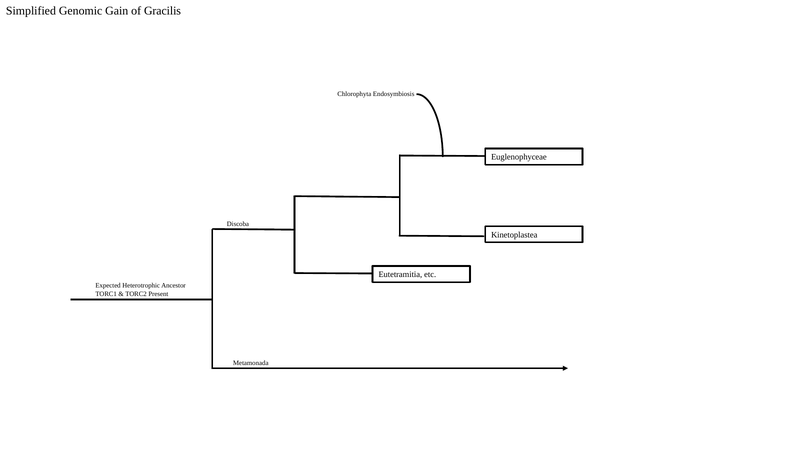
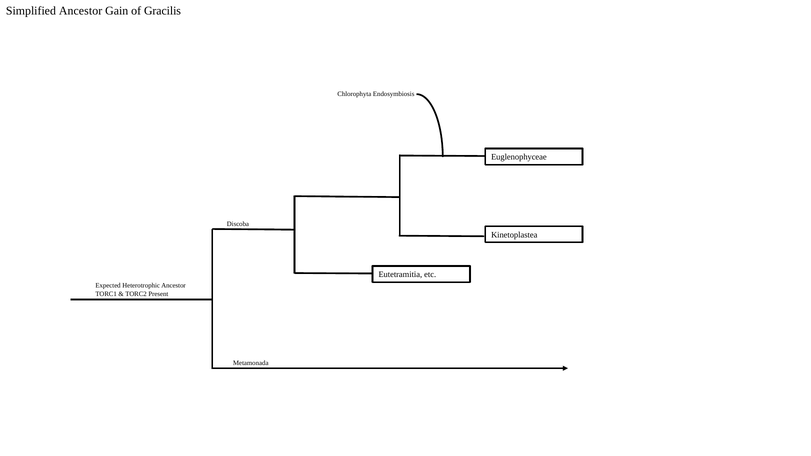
Simplified Genomic: Genomic -> Ancestor (81, 11)
